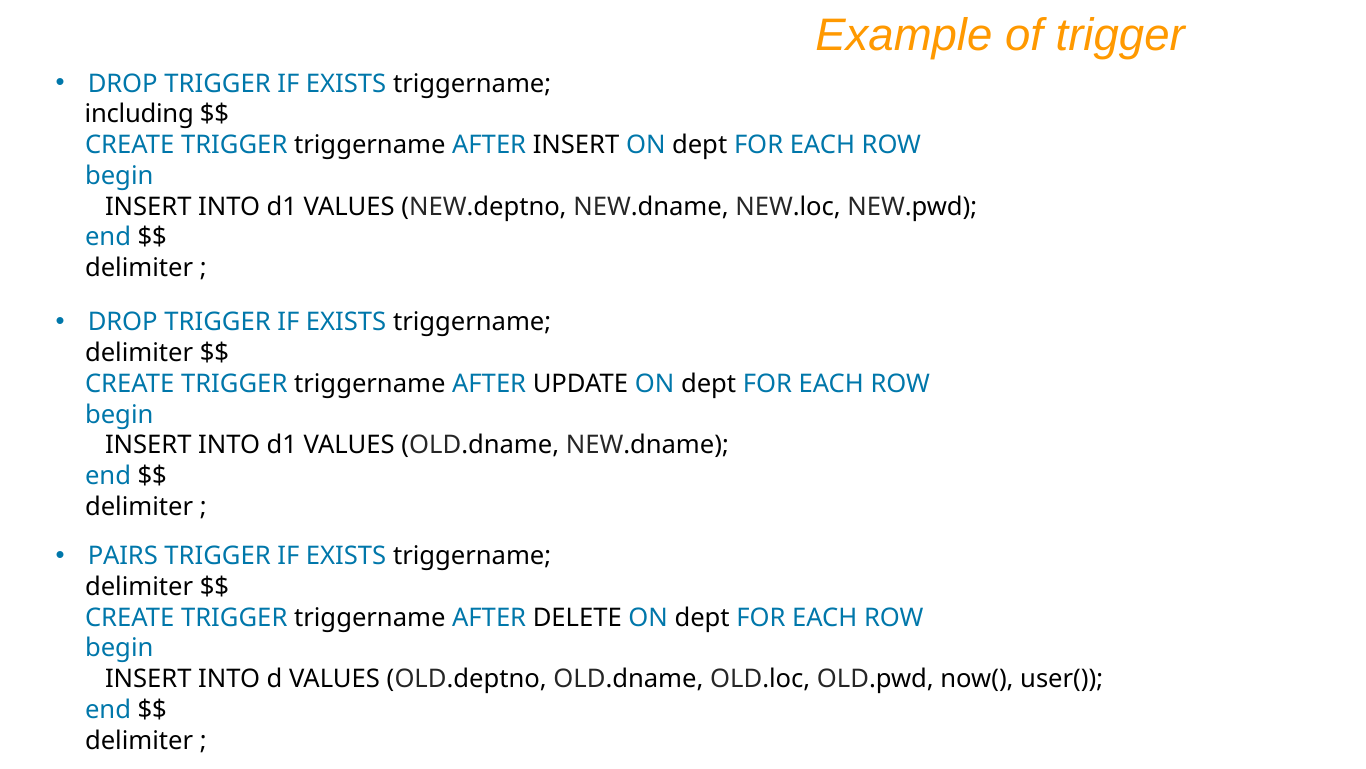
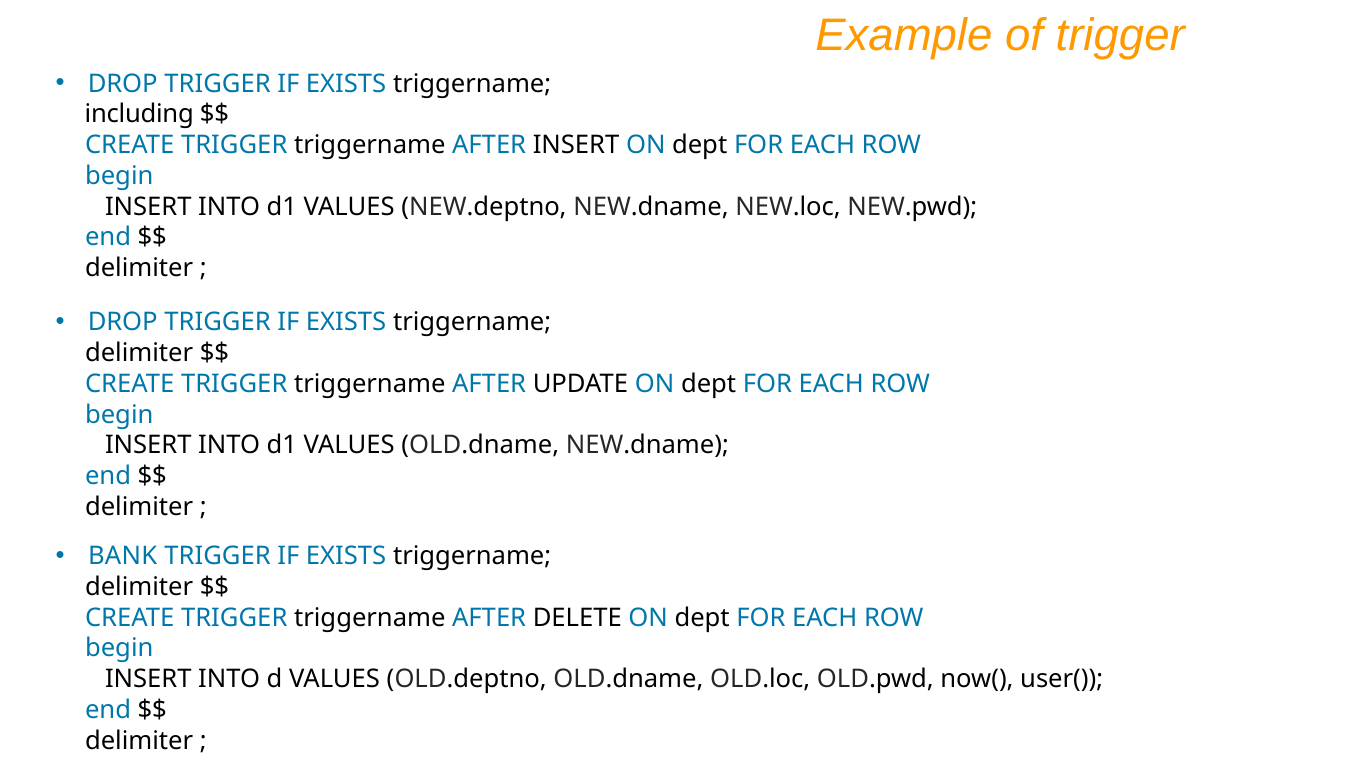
PAIRS: PAIRS -> BANK (123, 556)
